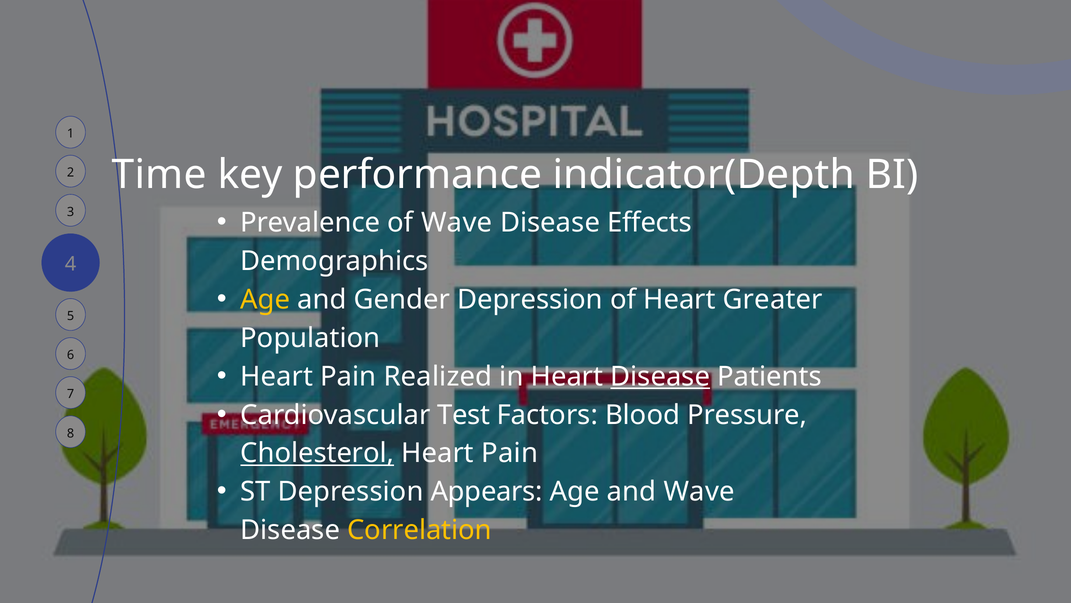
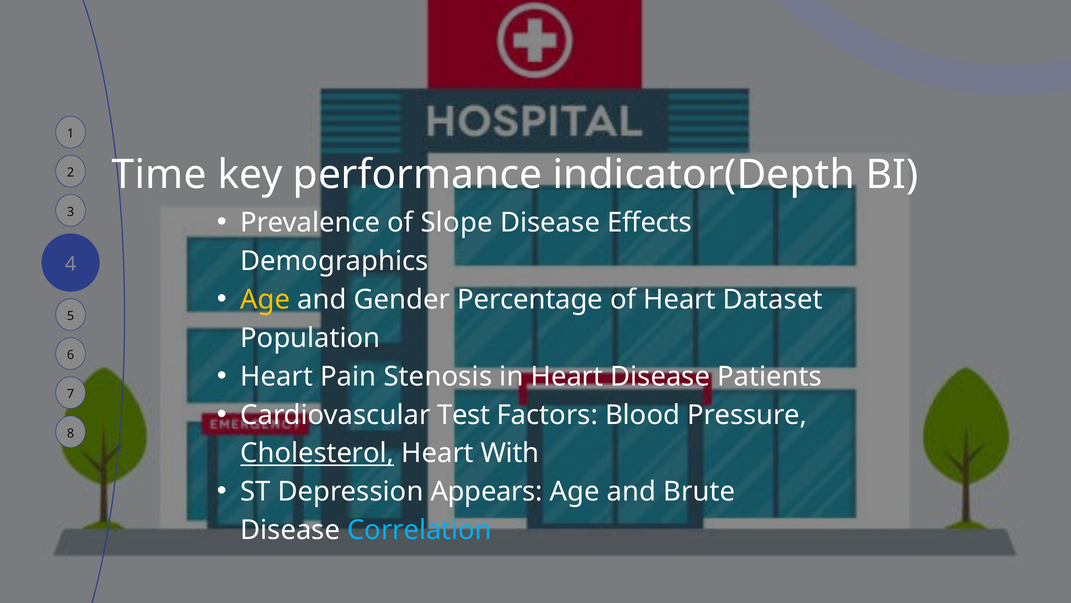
of Wave: Wave -> Slope (457, 223)
Gender Depression: Depression -> Percentage (530, 299)
Greater: Greater -> Dataset (773, 299)
Realized: Realized -> Stenosis (438, 376)
Disease underline: present -> none (660, 376)
Pain: Pain -> With (510, 453)
and Wave: Wave -> Brute (699, 491)
Correlation colour: yellow -> light blue (420, 530)
